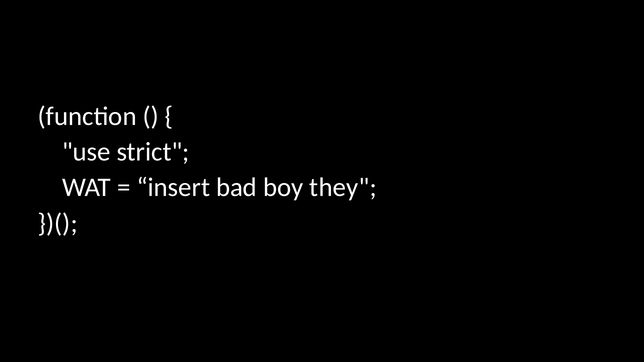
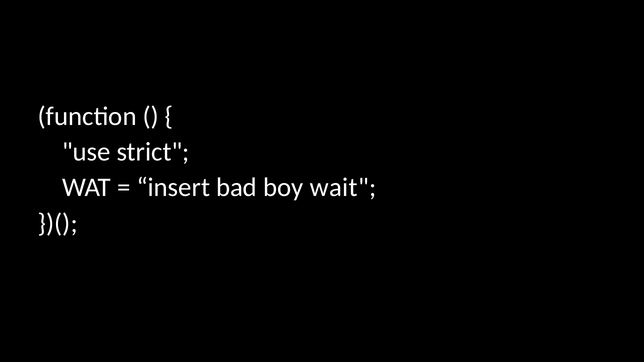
they: they -> wait (343, 188)
